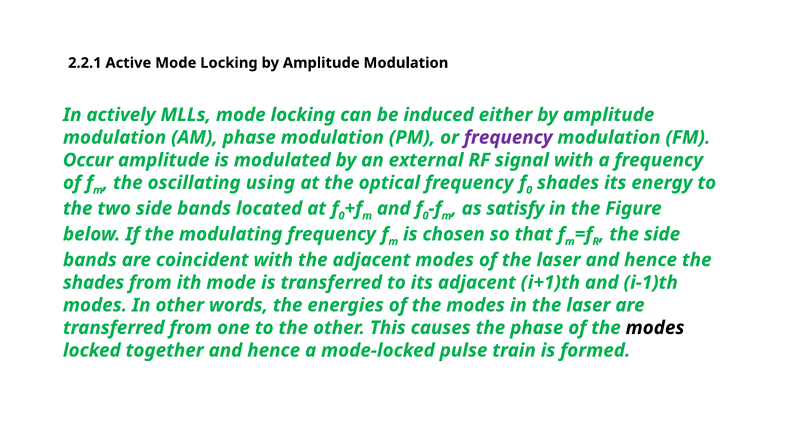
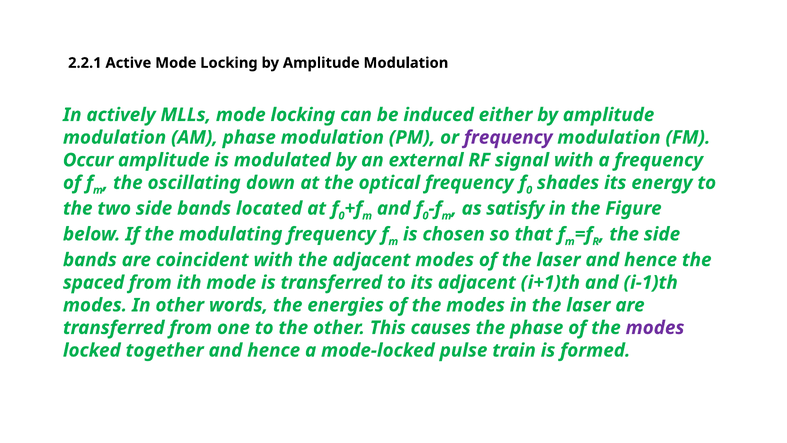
using: using -> down (270, 183)
shades: shades -> spaced (94, 282)
modes colour: black -> purple (655, 328)
